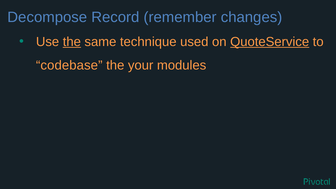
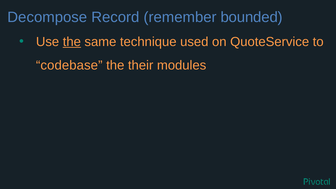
changes: changes -> bounded (252, 17)
QuoteService underline: present -> none (270, 42)
your: your -> their (141, 65)
